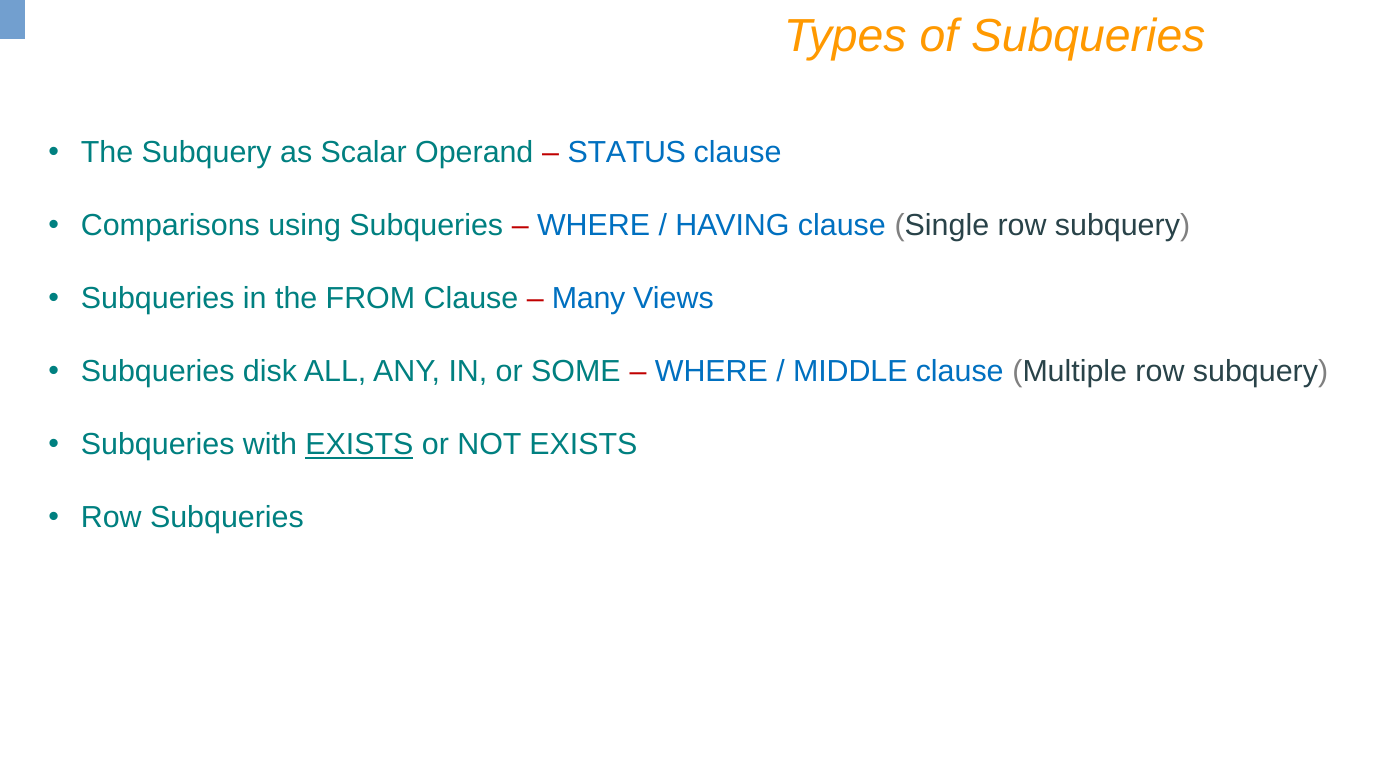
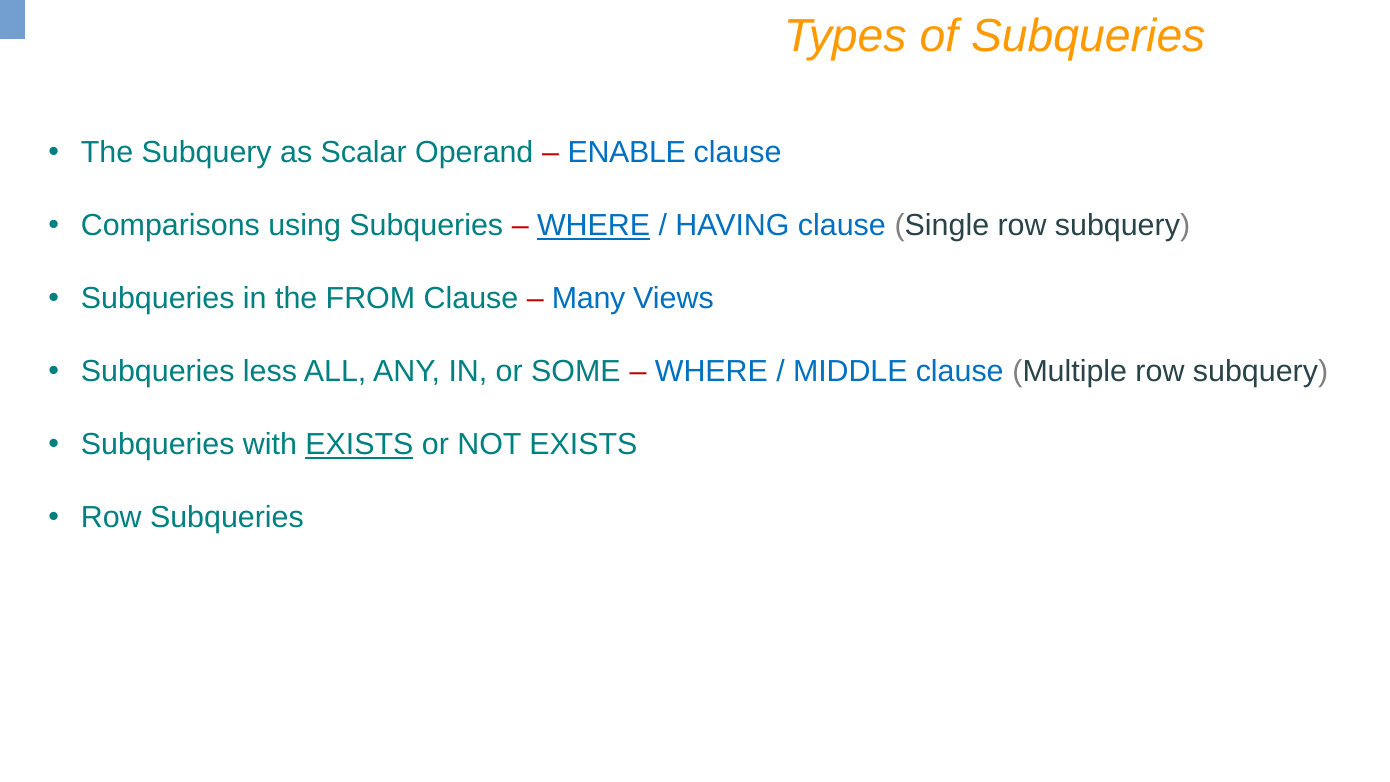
STATUS: STATUS -> ENABLE (627, 153)
WHERE underline: none -> present (594, 226)
disk: disk -> less (270, 372)
